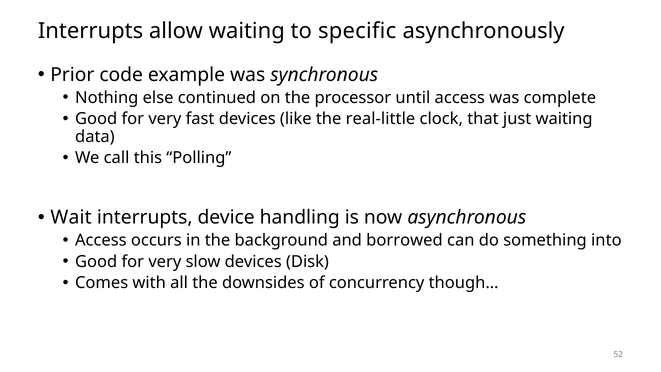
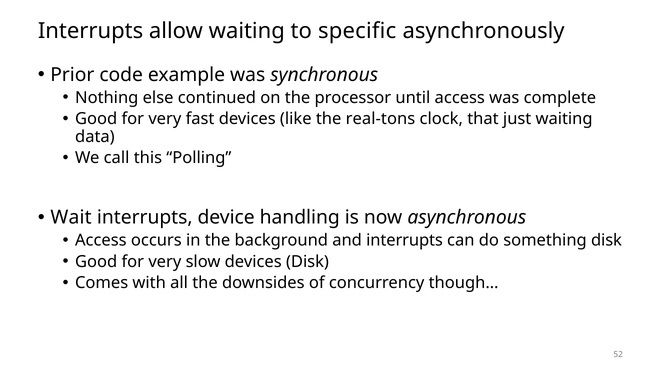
real-little: real-little -> real-tons (380, 119)
and borrowed: borrowed -> interrupts (405, 240)
something into: into -> disk (606, 240)
